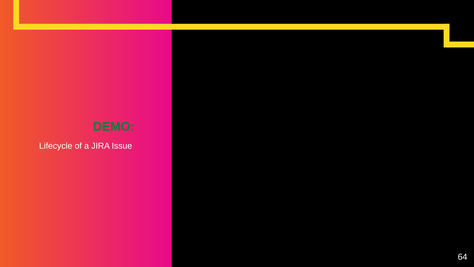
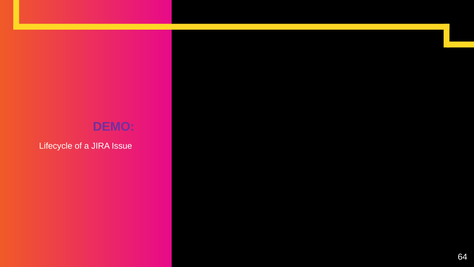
DEMO colour: green -> purple (114, 126)
